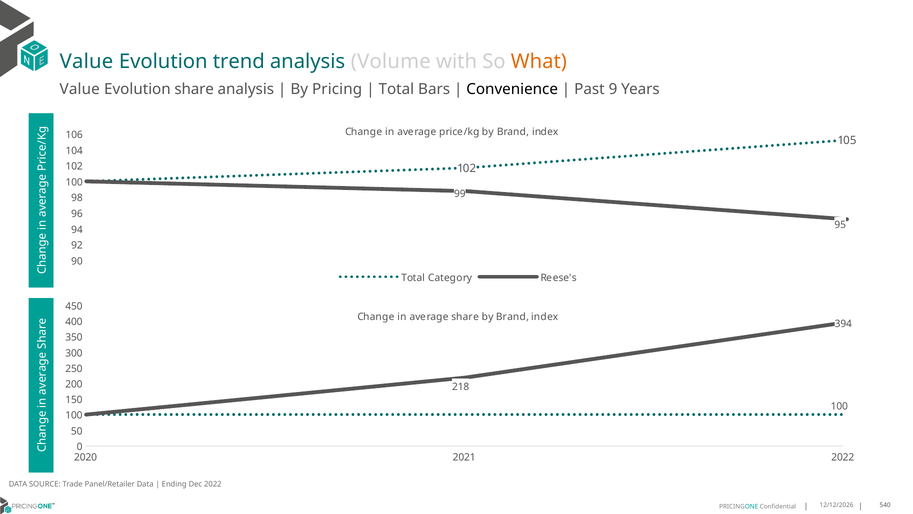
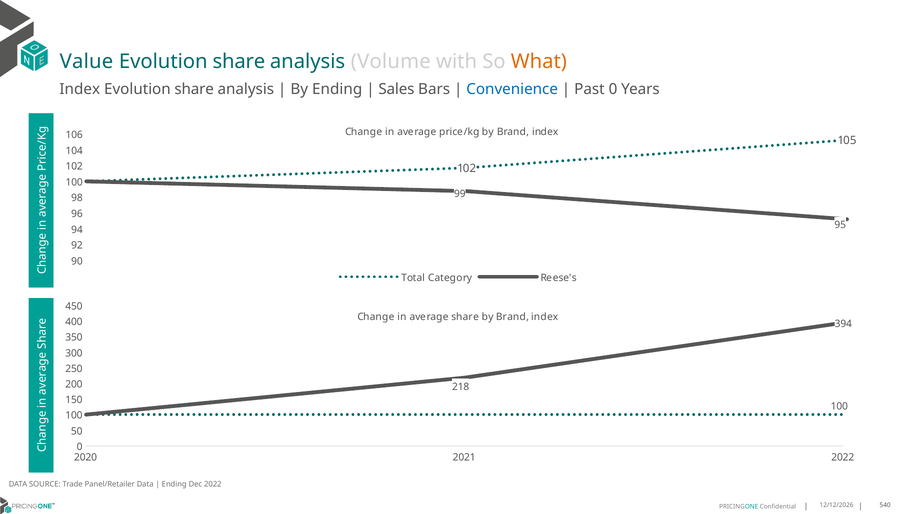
trend: trend -> share (239, 61)
Value: Value -> Index (80, 89)
By Pricing: Pricing -> Ending (337, 89)
Total: Total -> Sales (396, 89)
Convenience colour: black -> blue (512, 89)
Past 9: 9 -> 0 (613, 89)
